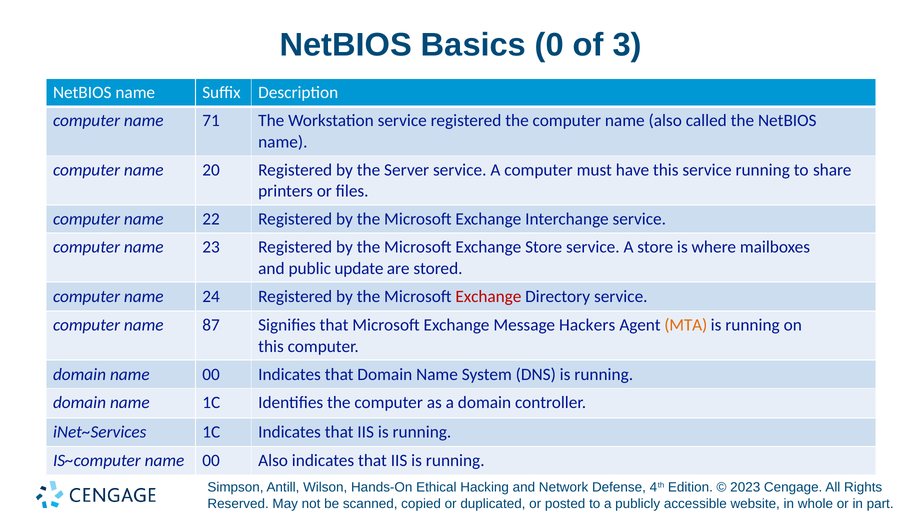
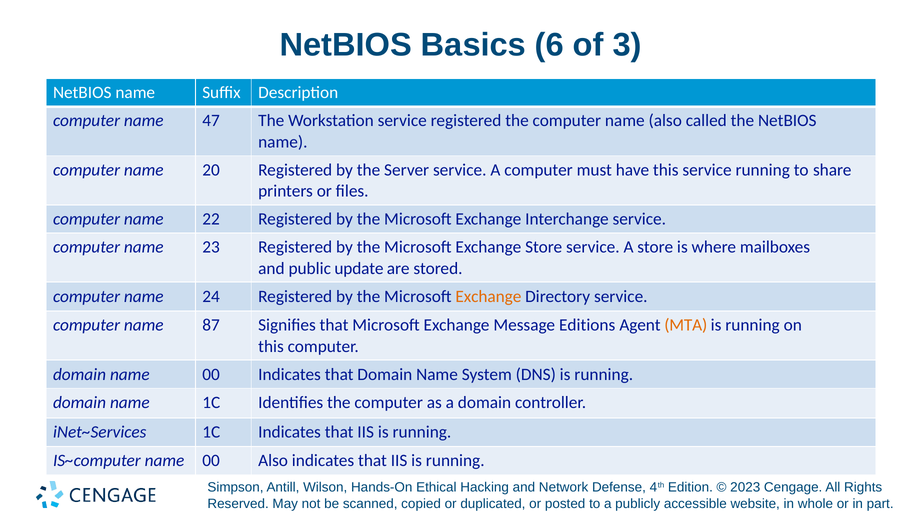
0: 0 -> 6 (549, 45)
71: 71 -> 47 (211, 121)
Exchange colour: red -> orange (488, 296)
Hackers: Hackers -> Editions (587, 325)
